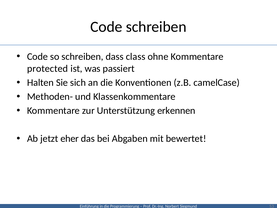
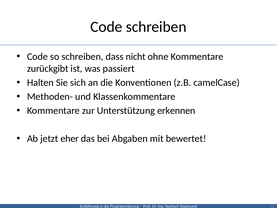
class: class -> nicht (136, 57)
protected: protected -> zurückgibt (48, 69)
